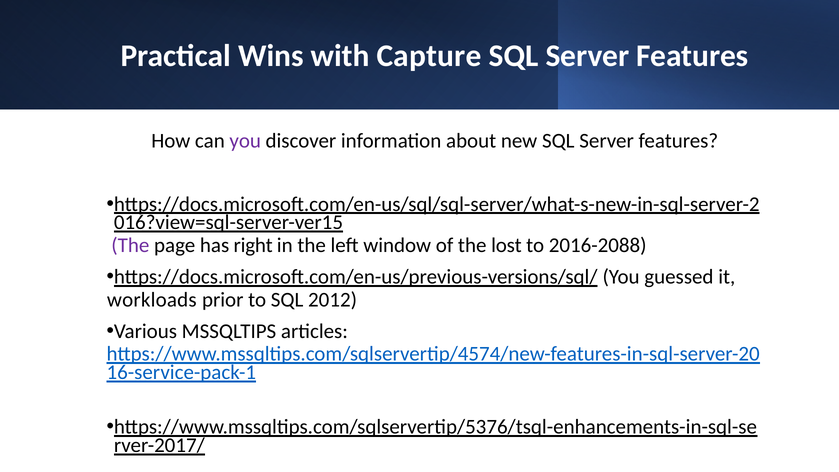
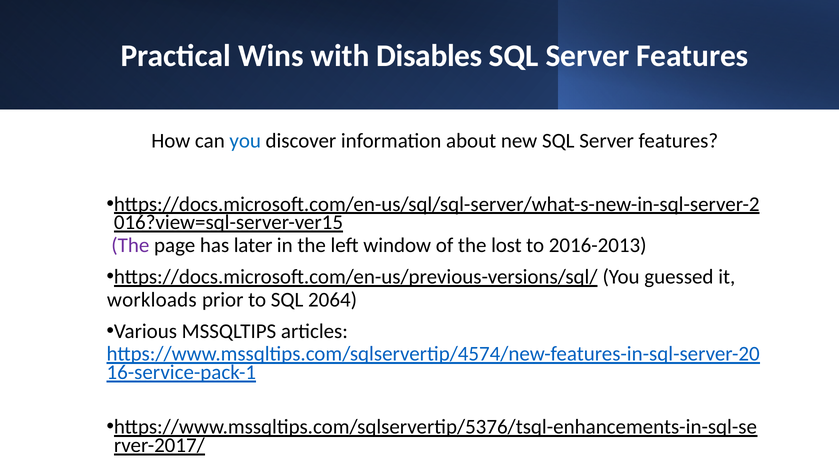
Capture: Capture -> Disables (429, 56)
you colour: purple -> blue (245, 141)
right: right -> later (253, 245)
2016-2088: 2016-2088 -> 2016-2013 (598, 245)
2012: 2012 -> 2064 (333, 300)
